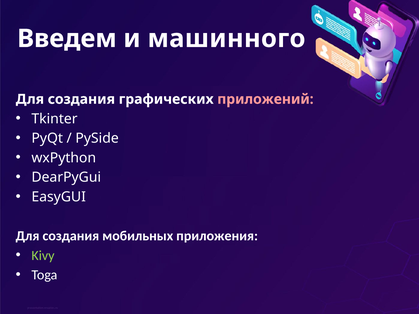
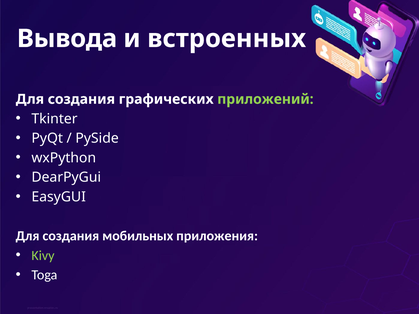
Введем: Введем -> Вывода (67, 39)
машинного: машинного -> встроенных (227, 39)
приложений colour: pink -> light green (265, 99)
